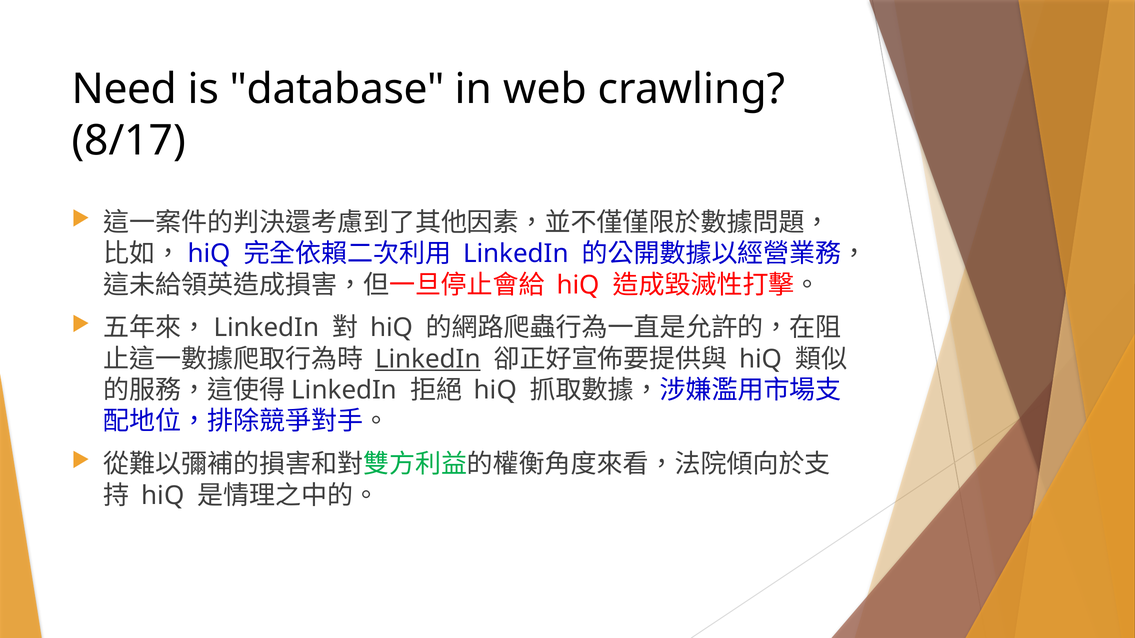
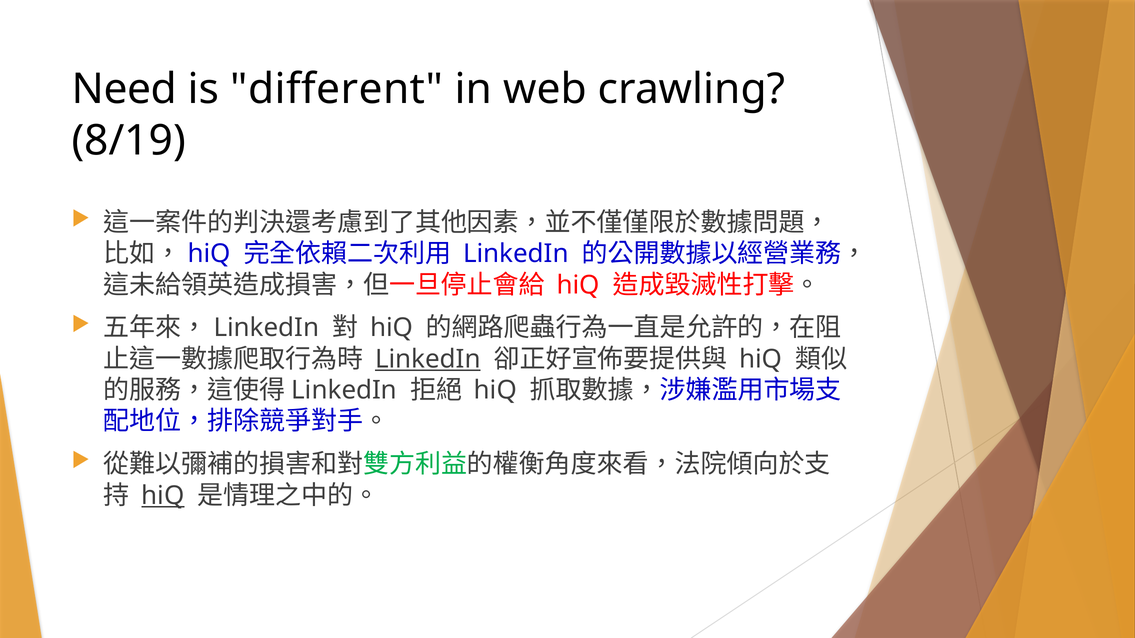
database: database -> different (337, 90)
8/17: 8/17 -> 8/19 (129, 141)
hiQ underline: none -> present (163, 496)
